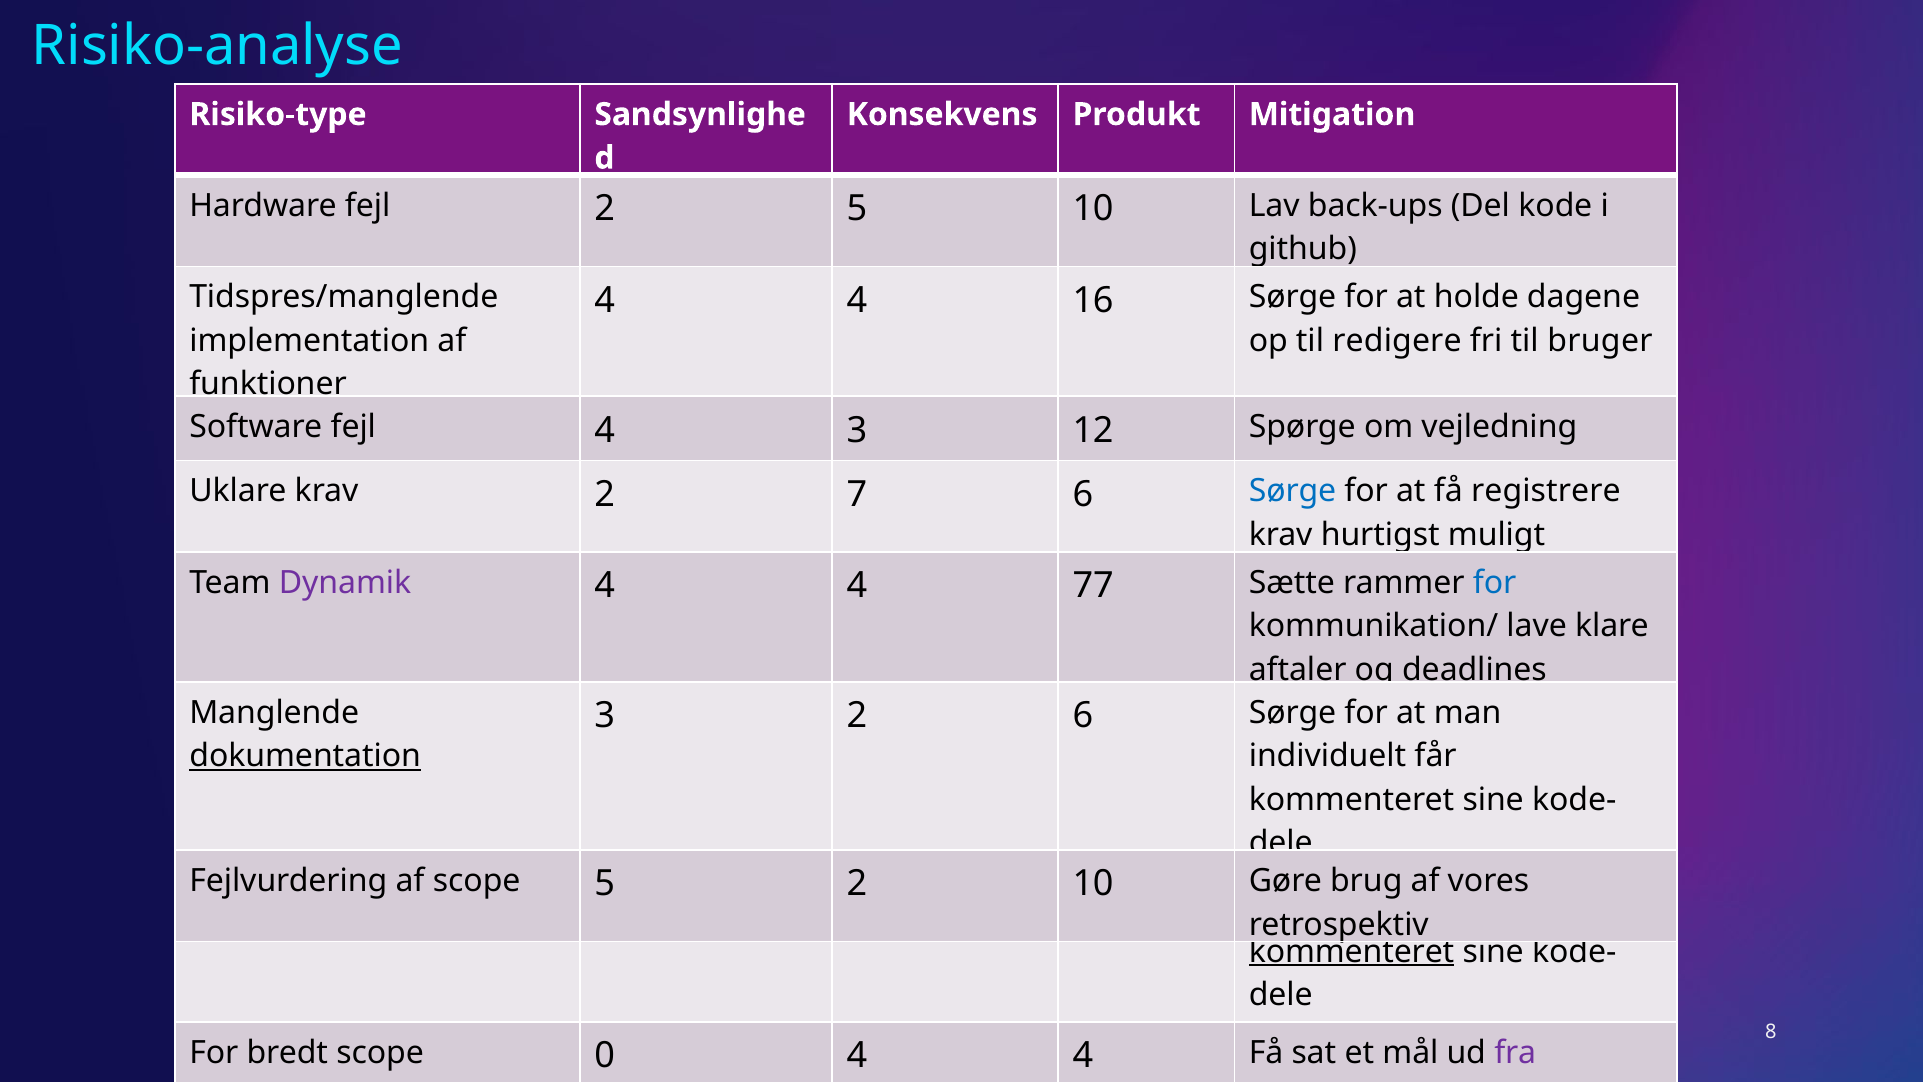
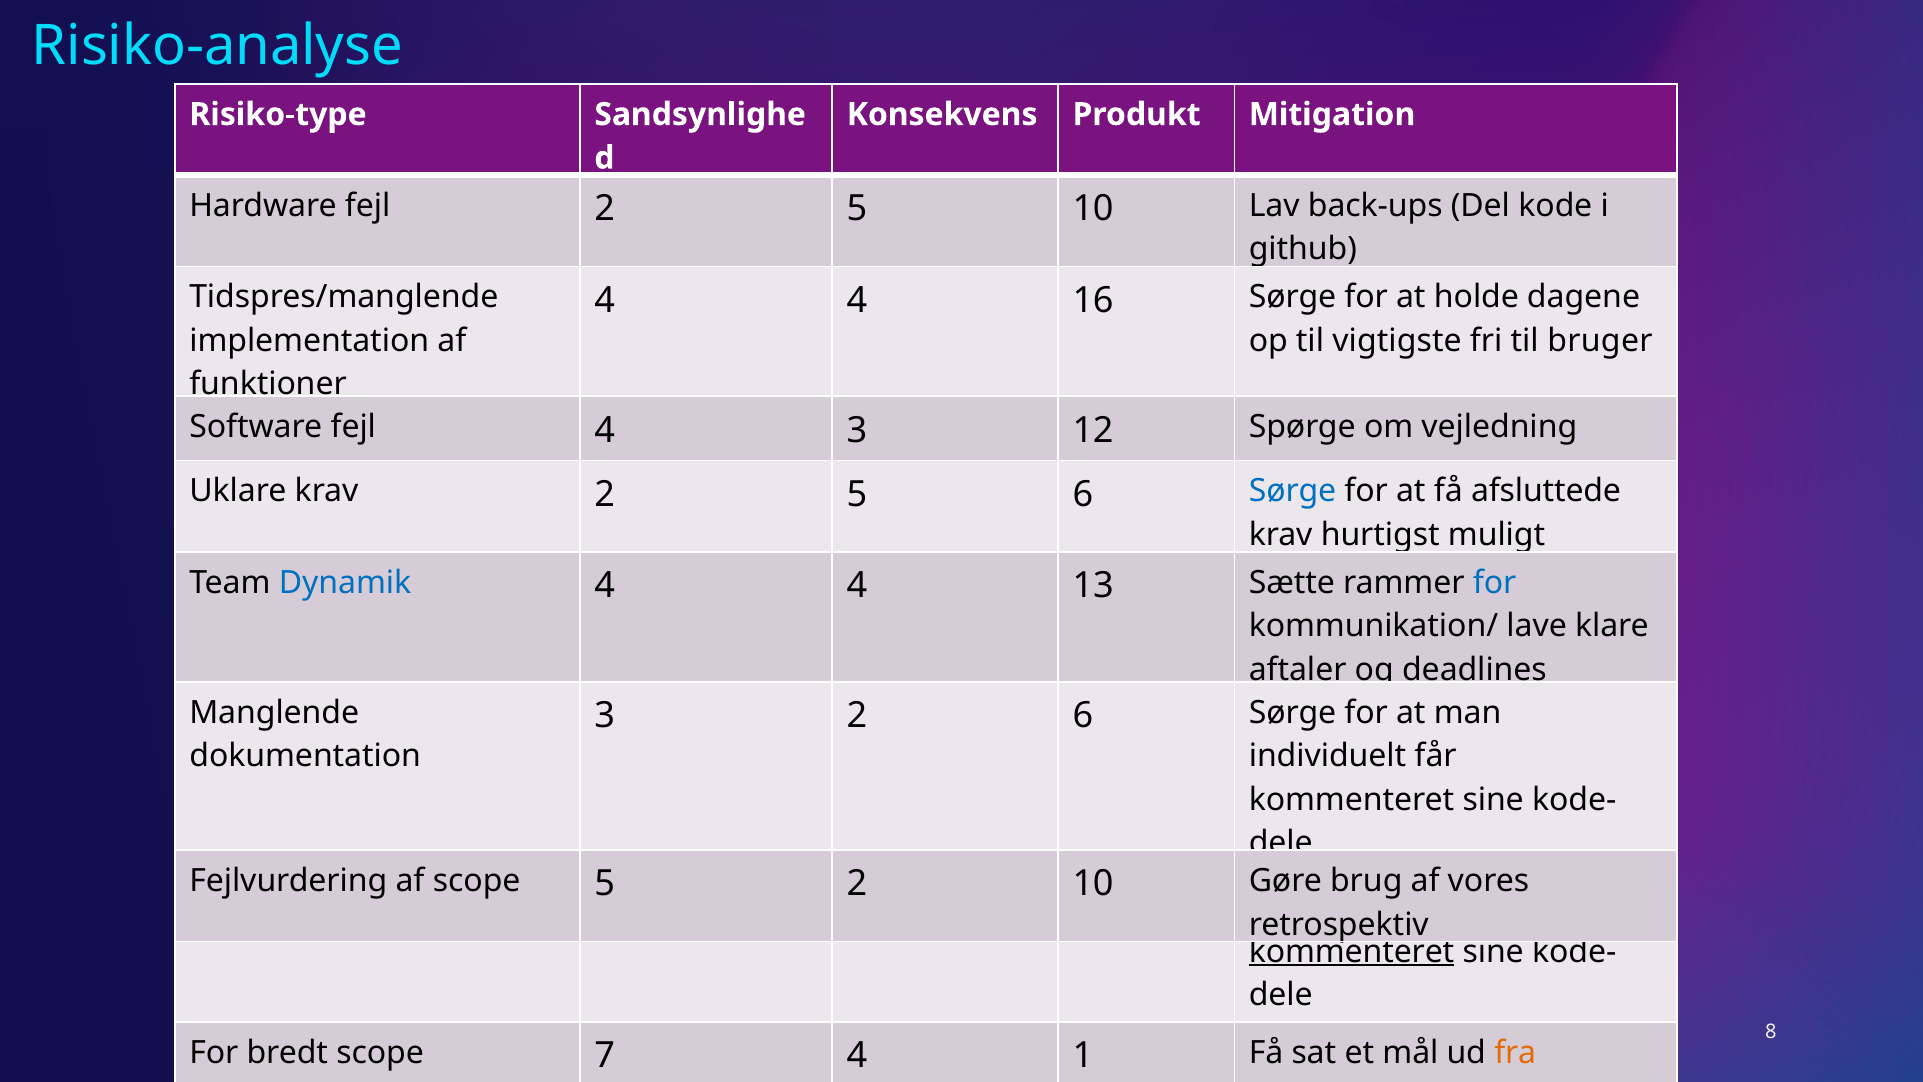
redigere: redigere -> vigtigste (1397, 341)
7: 7 -> 5 (857, 494)
registrere: registrere -> afsluttede (1546, 491)
Dynamik colour: purple -> blue (345, 583)
77: 77 -> 13 (1093, 586)
dokumentation underline: present -> none (305, 756)
0: 0 -> 7 (605, 1056)
4: 4 -> 1 (1083, 1056)
fra colour: purple -> orange (1515, 1053)
